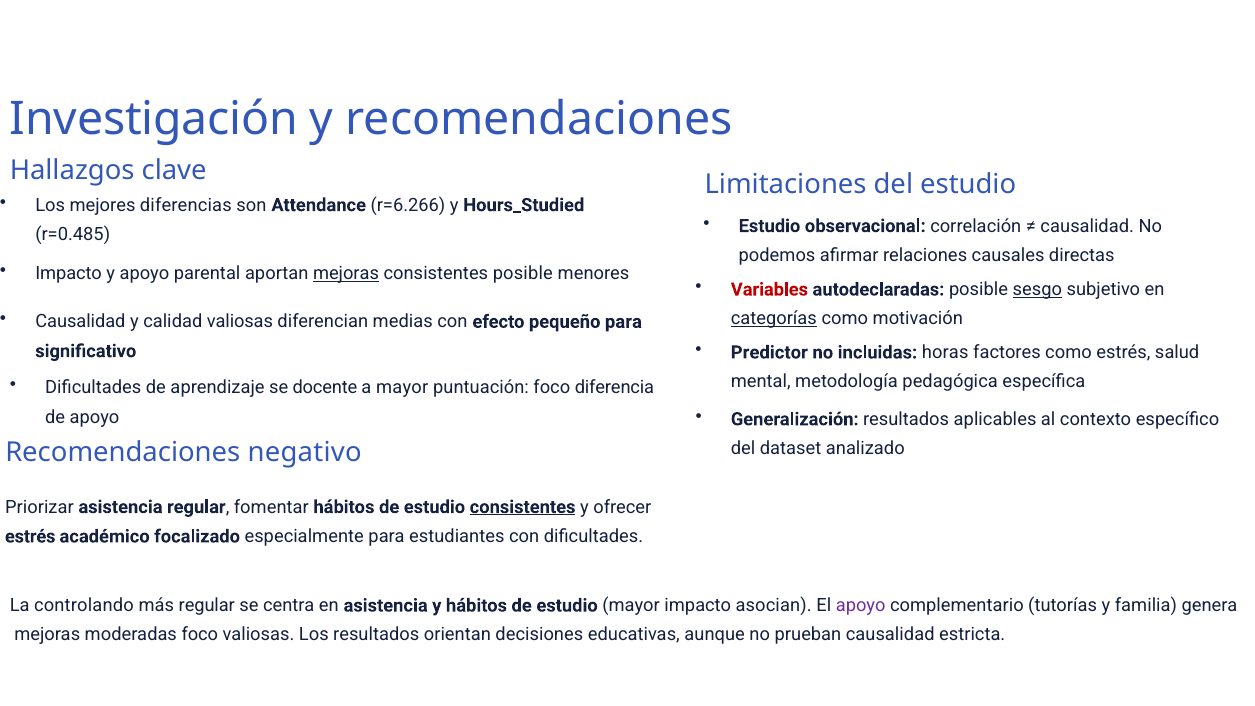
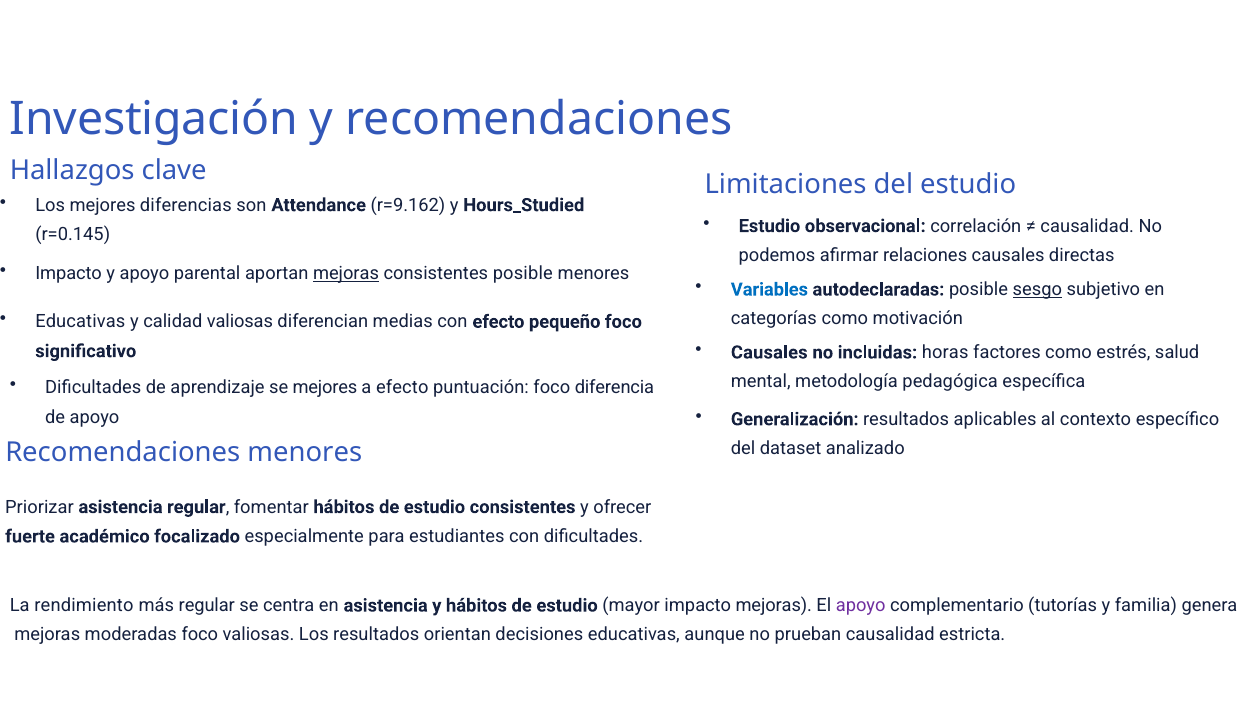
r=6.266: r=6.266 -> r=9.162 (408, 205)
r=0.485: r=0.485 -> r=0.145 (73, 235)
Variables colour: red -> blue (769, 289)
categorías underline: present -> none (774, 319)
Causalidad: Causalidad -> Educativas (80, 322)
pequeño para: para -> foco (623, 322)
Predictor: Predictor -> Causales (769, 352)
se docente: docente -> mejores (325, 388)
a mayor: mayor -> efecto (402, 388)
Recomendaciones negativo: negativo -> menores (305, 453)
consistentes underline: present -> none (523, 507)
estrés: estrés -> fuerte (30, 536)
controlando: controlando -> rendimiento (84, 605)
impacto asocian: asocian -> mejoras (774, 605)
